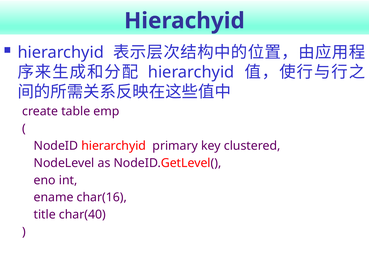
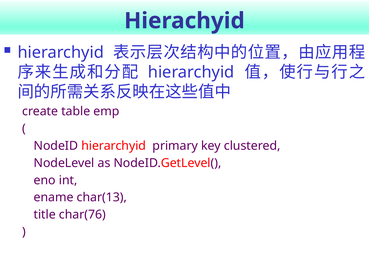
char(16: char(16 -> char(13 (102, 197)
char(40: char(40 -> char(76 (82, 214)
